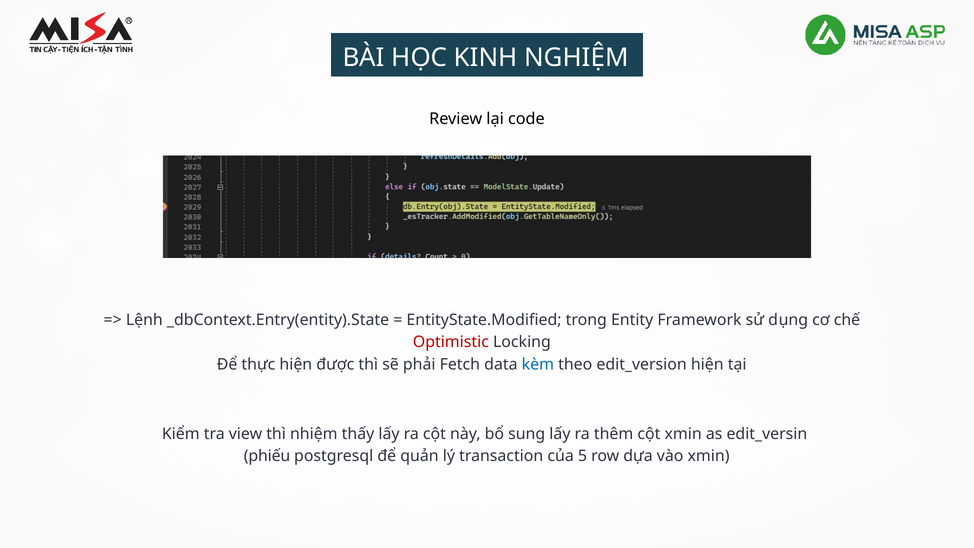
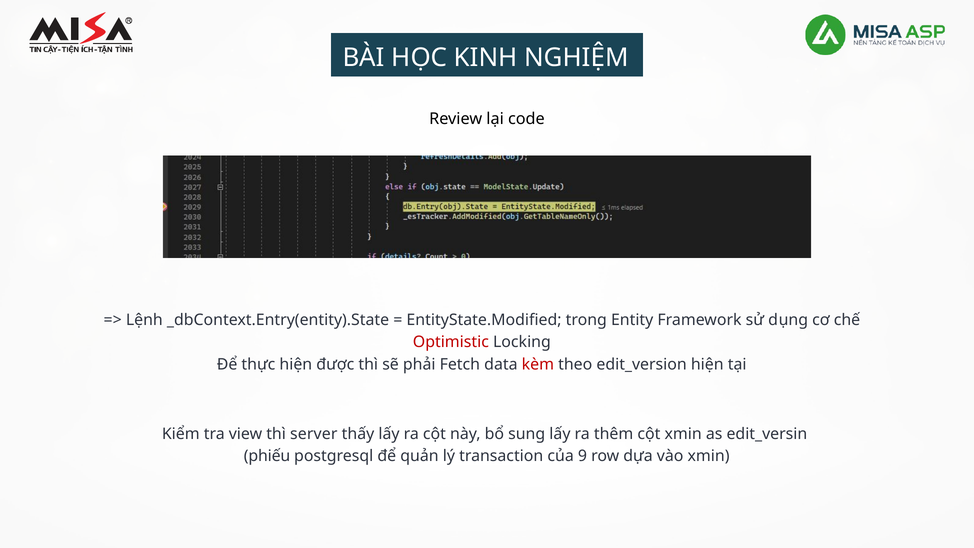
kèm colour: blue -> red (538, 364)
nhiệm: nhiệm -> server (314, 434)
5: 5 -> 9 (582, 456)
